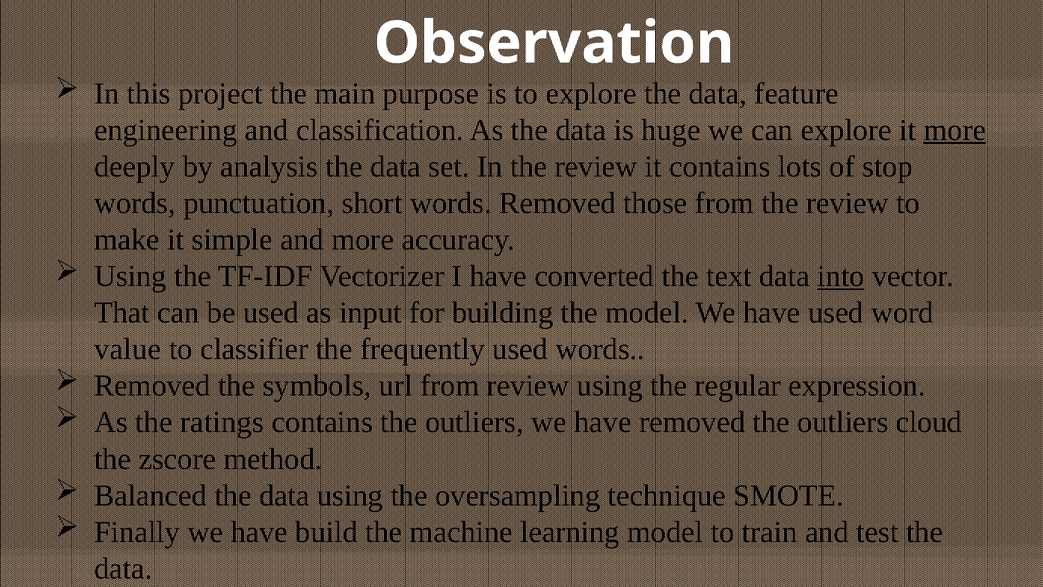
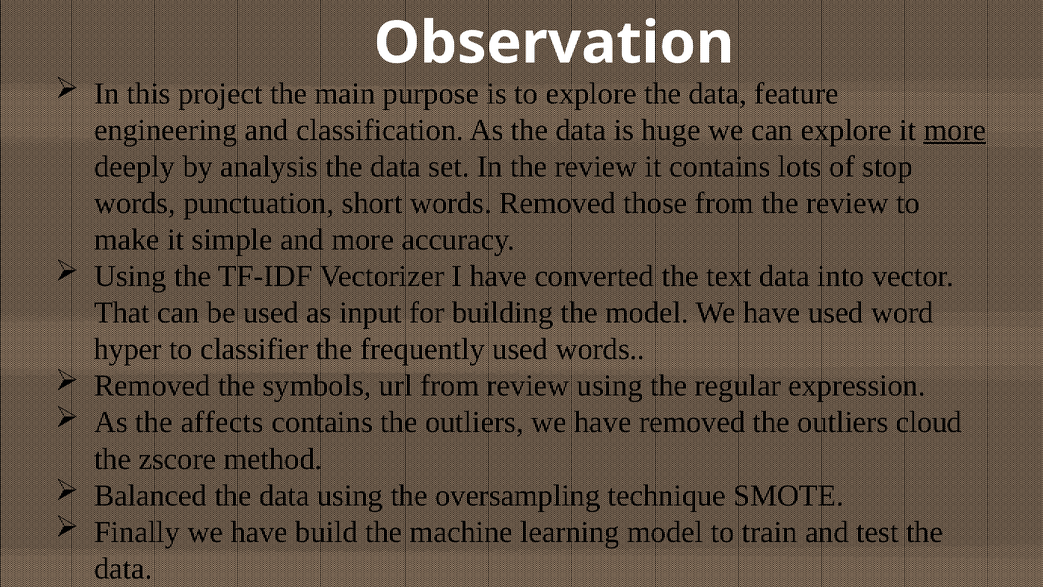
into underline: present -> none (841, 276)
value: value -> hyper (128, 349)
ratings: ratings -> affects (222, 422)
